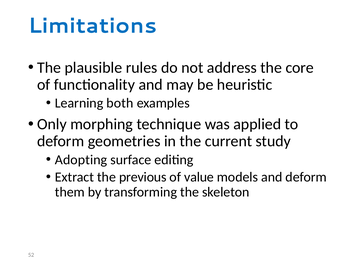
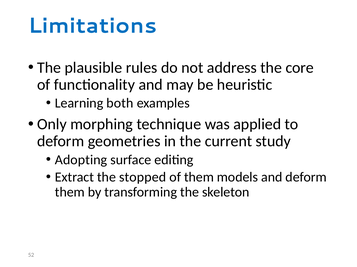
previous: previous -> stopped (143, 178)
of value: value -> them (199, 178)
